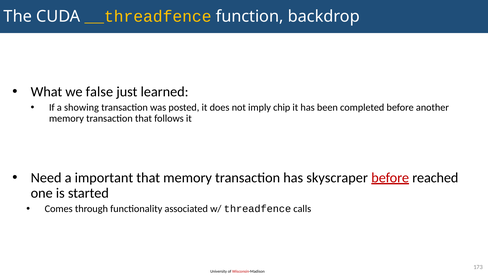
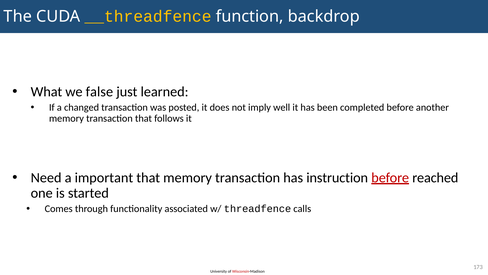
showing: showing -> changed (82, 107)
chip: chip -> well (282, 107)
skyscraper: skyscraper -> instruction (337, 177)
